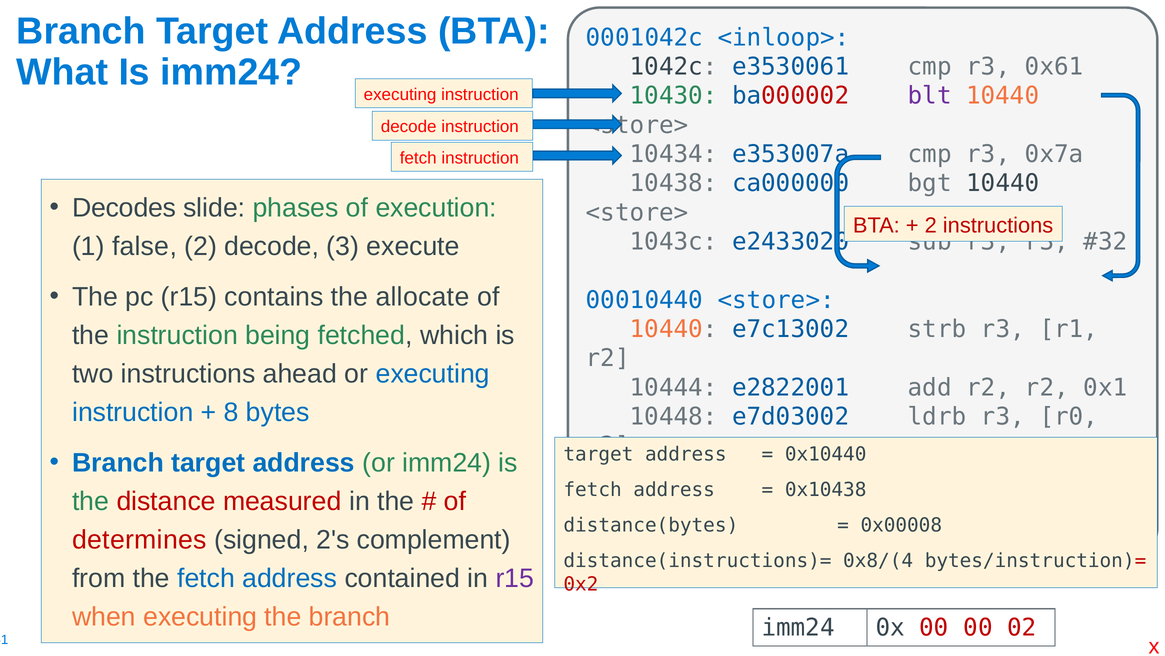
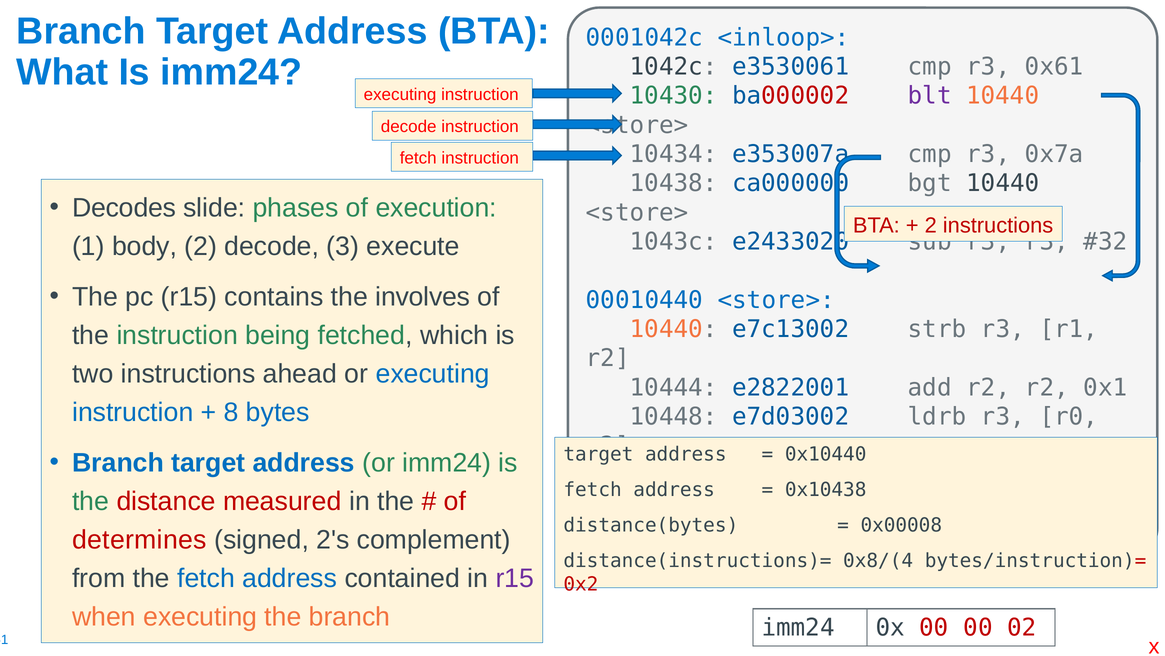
false: false -> body (145, 246)
allocate: allocate -> involves (423, 297)
